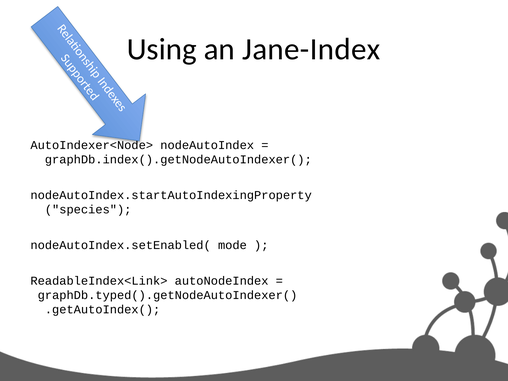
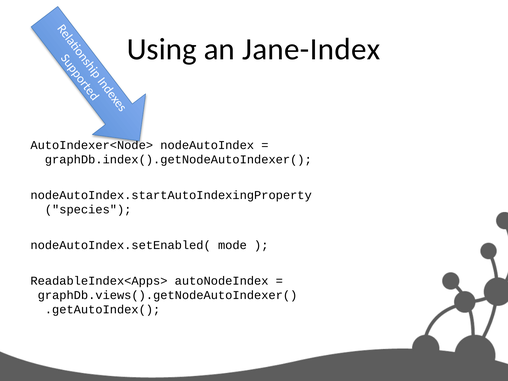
ReadableIndex<Link>: ReadableIndex<Link> -> ReadableIndex<Apps> (99, 281)
graphDb.typed().getNodeAutoIndexer(: graphDb.typed().getNodeAutoIndexer( -> graphDb.views().getNodeAutoIndexer( (168, 295)
